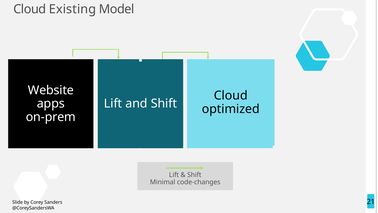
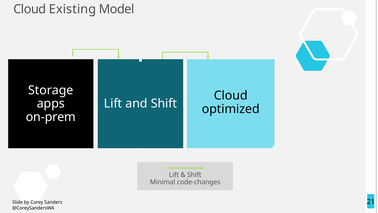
Website: Website -> Storage (51, 90)
